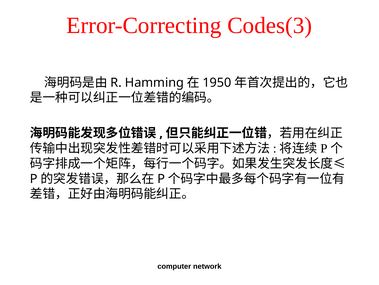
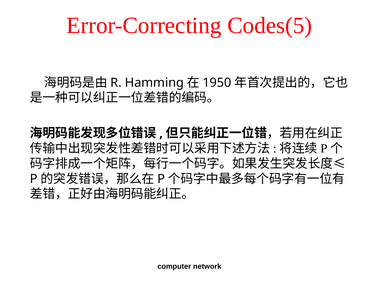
Codes(3: Codes(3 -> Codes(5 (270, 25)
